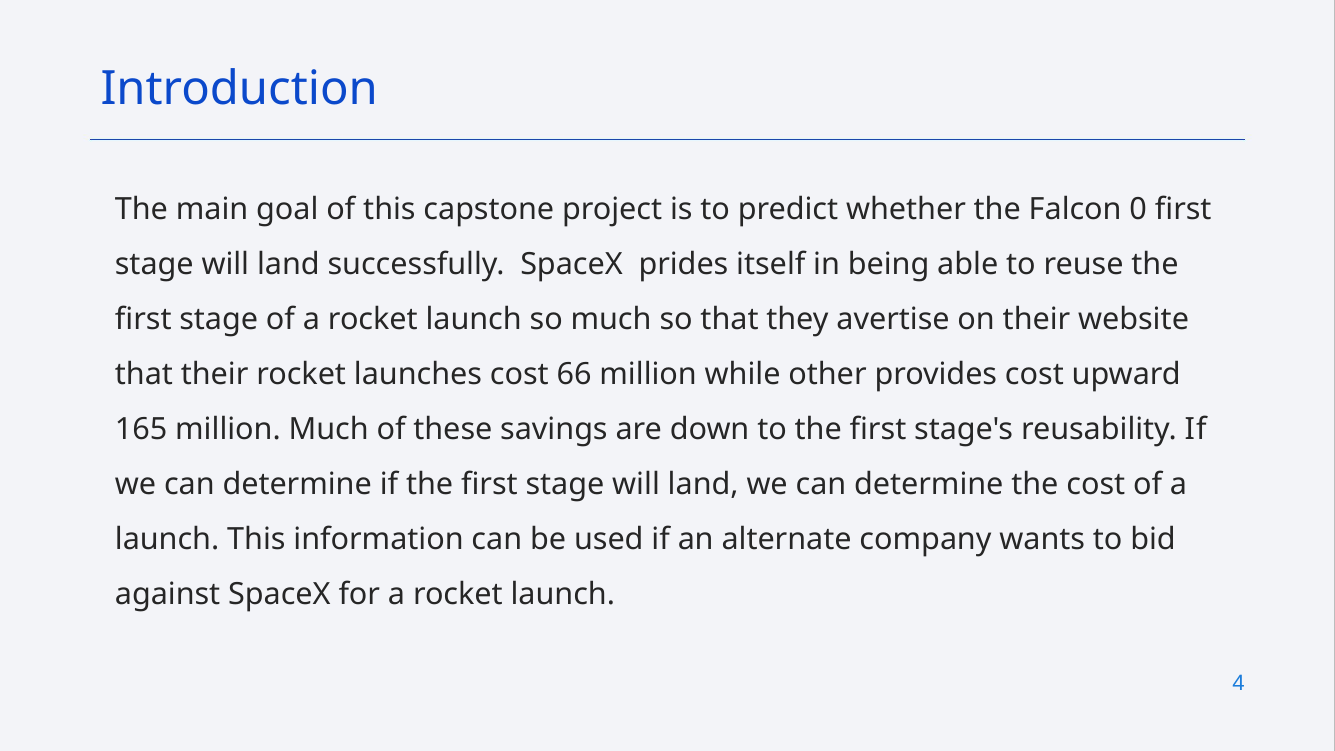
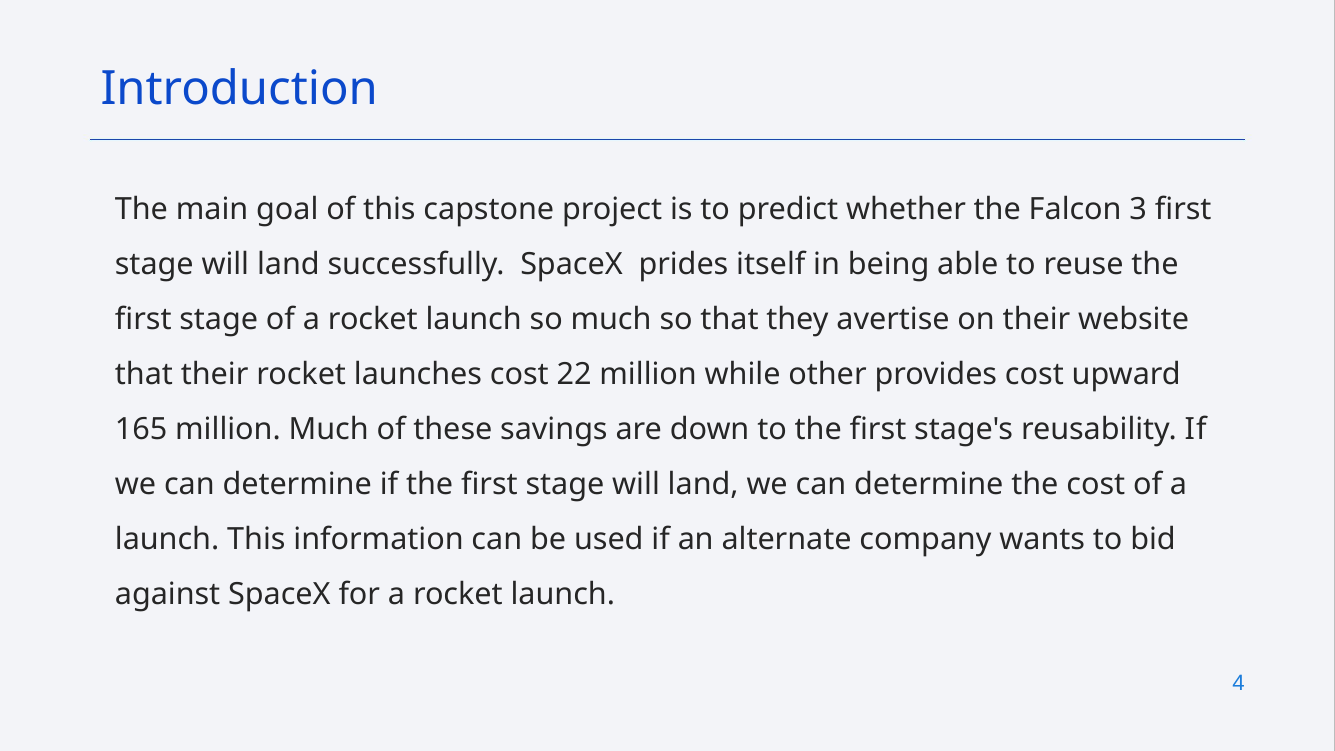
0: 0 -> 3 (1138, 209)
66: 66 -> 22 (574, 374)
